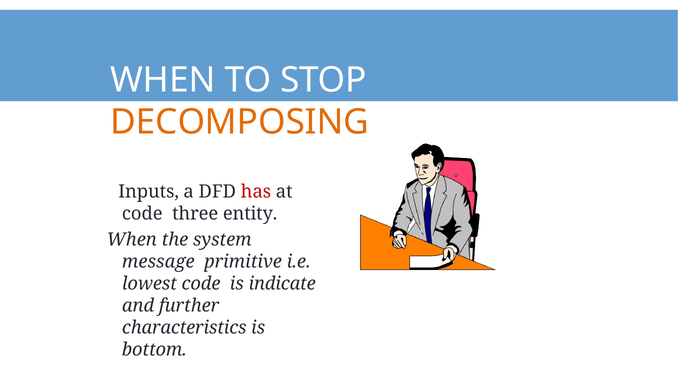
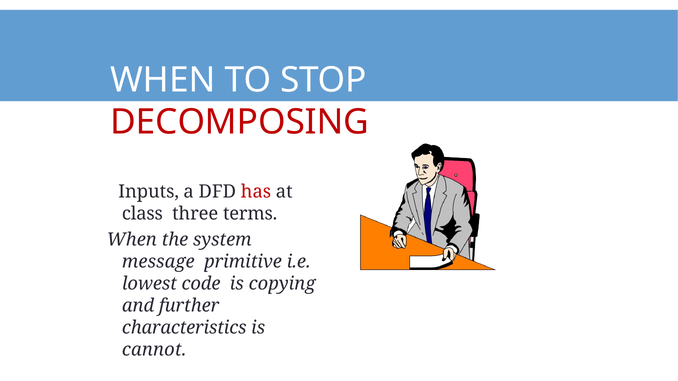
DECOMPOSING colour: orange -> red (240, 122)
code: code -> class (142, 214)
entity: entity -> terms (250, 214)
indicate: indicate -> copying (282, 284)
bottom: bottom -> cannot (154, 350)
